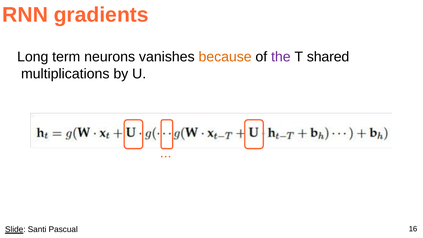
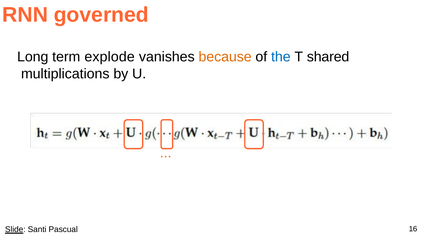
gradients: gradients -> governed (101, 15)
neurons: neurons -> explode (110, 57)
the colour: purple -> blue (281, 57)
